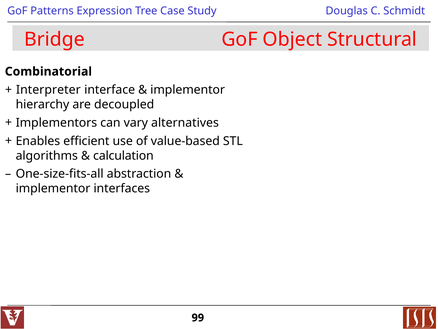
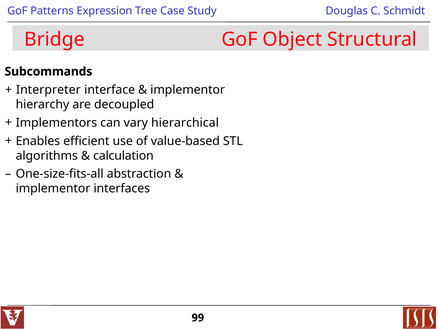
Combinatorial: Combinatorial -> Subcommands (48, 71)
alternatives: alternatives -> hierarchical (185, 123)
